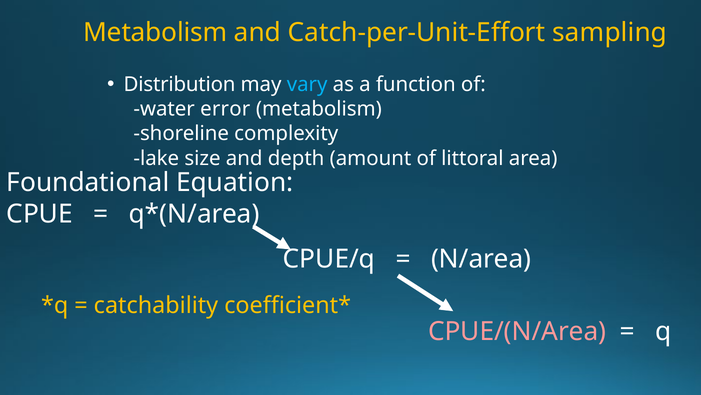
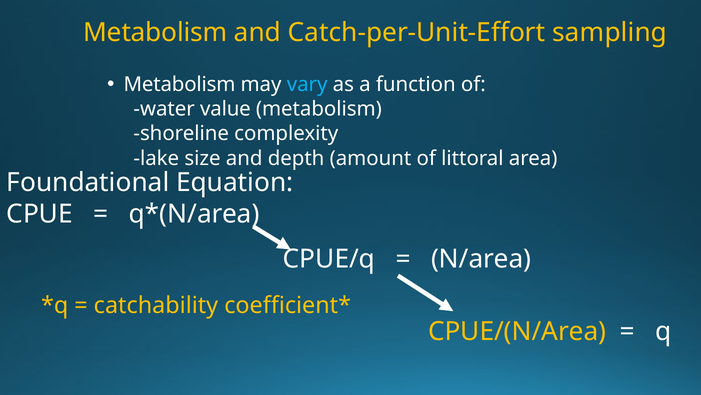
Distribution: Distribution -> Metabolism (180, 84)
error: error -> value (225, 109)
CPUE/(N/Area colour: pink -> yellow (517, 331)
